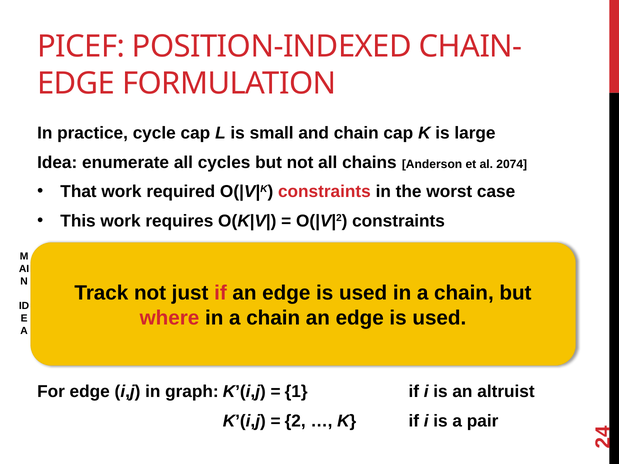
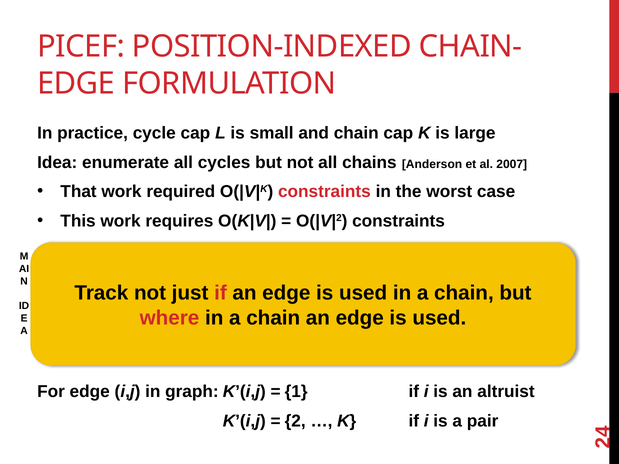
2074: 2074 -> 2007 (512, 164)
